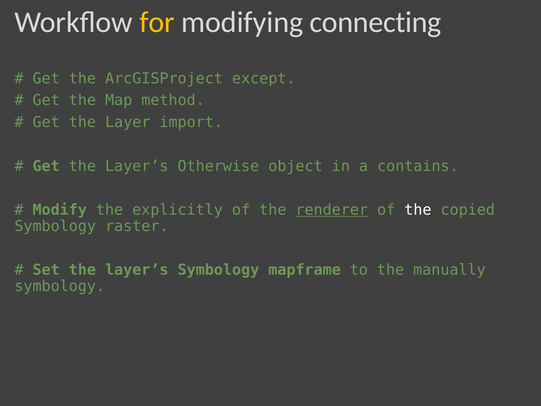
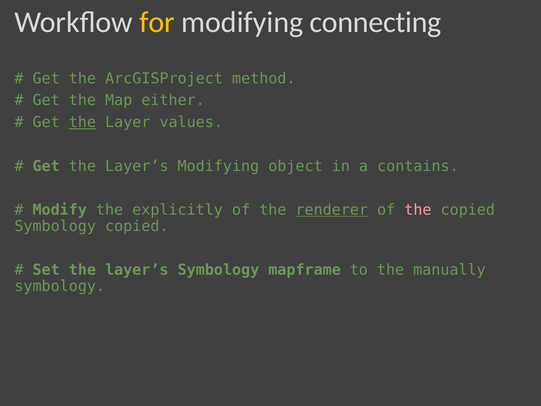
except: except -> method (264, 78)
method: method -> either (173, 100)
the underline: none -> present (82, 122)
import: import -> values (191, 122)
Layer’s Otherwise: Otherwise -> Modifying (218, 166)
the colour: white -> pink (418, 210)
Symbology raster: raster -> copied (137, 226)
